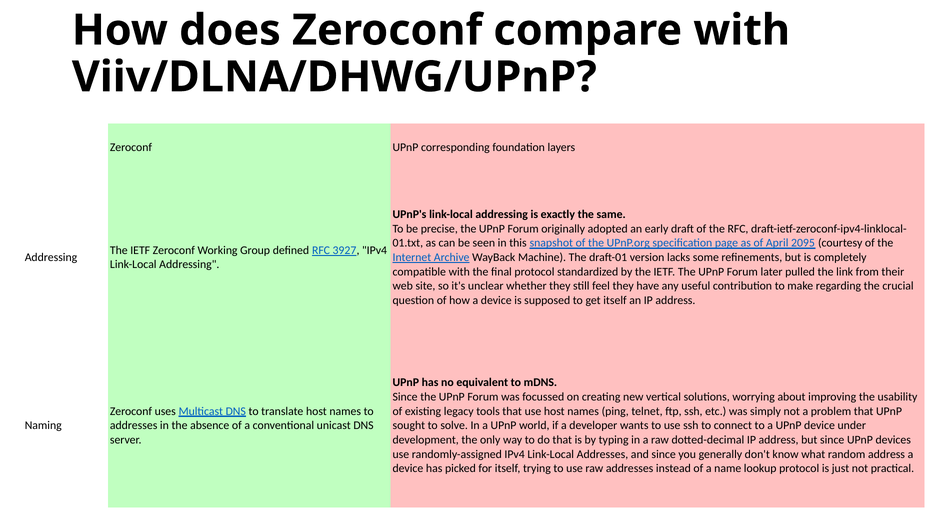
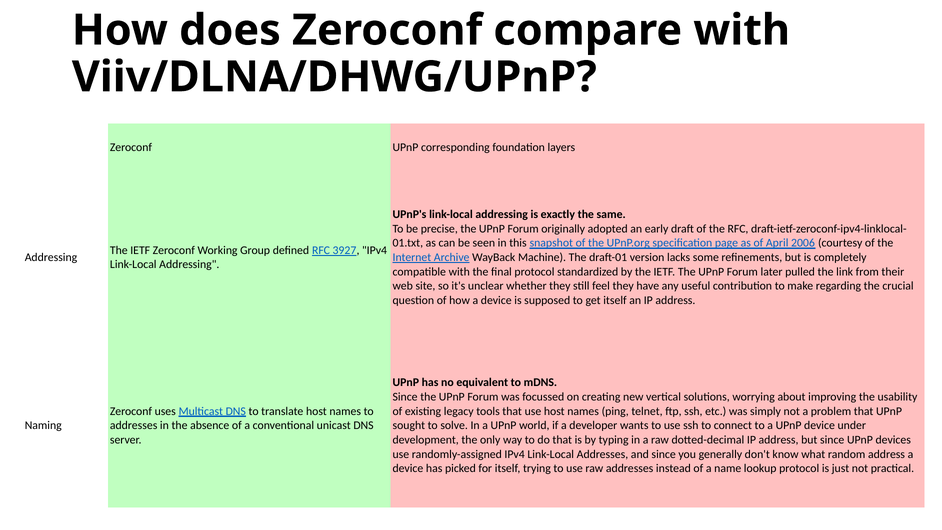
2095: 2095 -> 2006 (803, 243)
